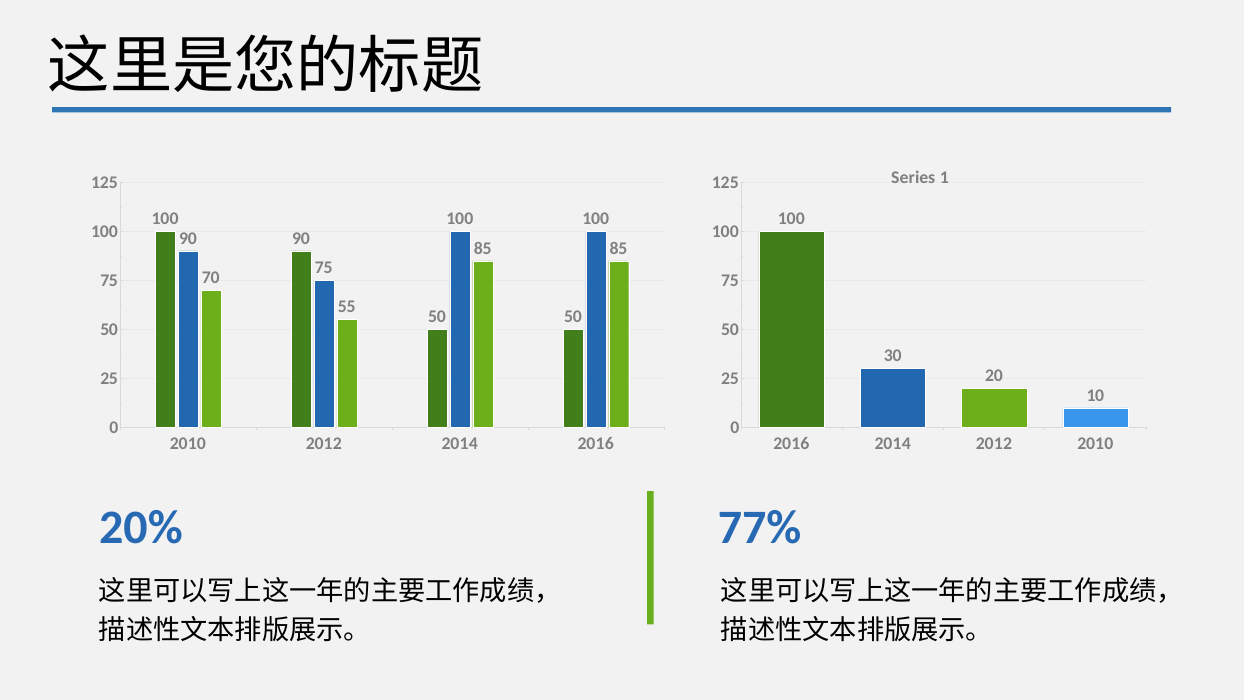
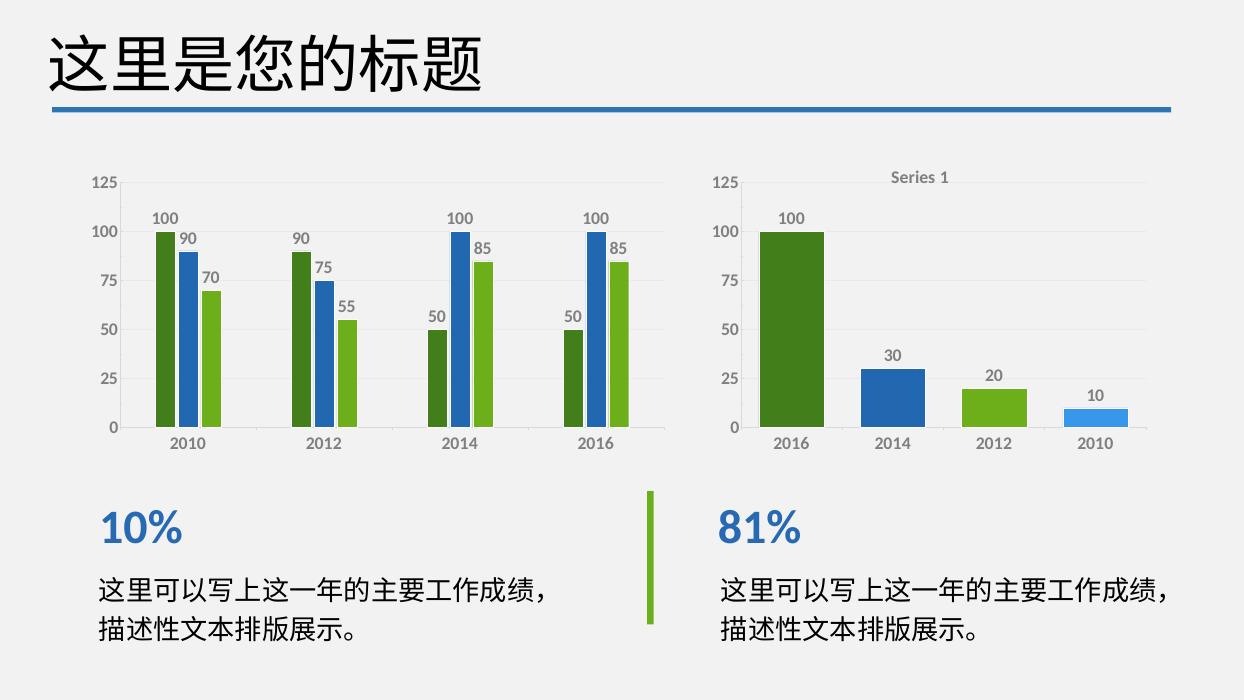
20%: 20% -> 10% (141, 527)
77%: 77% -> 81% (760, 527)
